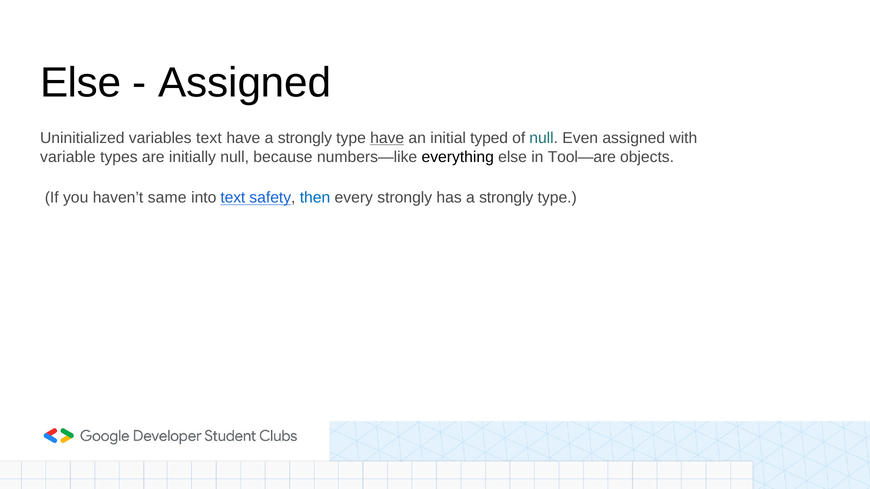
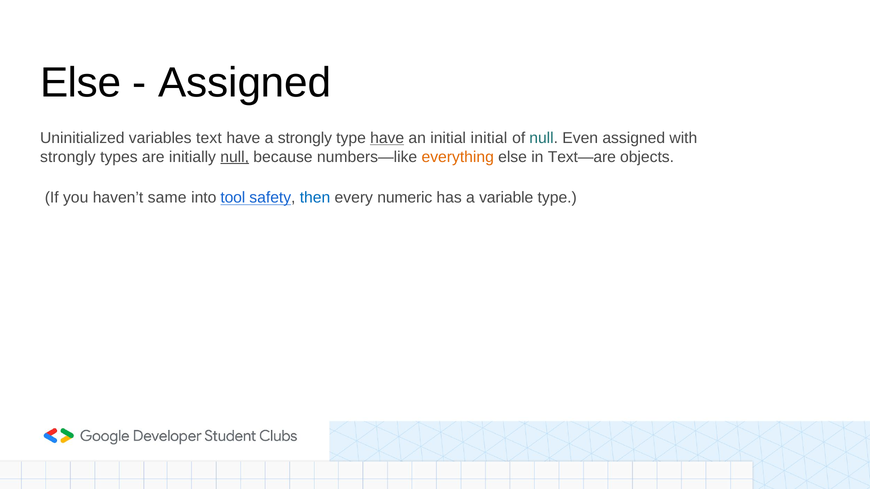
initial typed: typed -> initial (489, 138)
variable: variable -> strongly (68, 157)
null underline: none -> present (235, 157)
everything colour: black -> orange (458, 157)
Tool—are: Tool—are -> Text—are (582, 157)
into text: text -> tool (233, 198)
every strongly: strongly -> numeric (405, 198)
has a strongly: strongly -> variable (506, 198)
